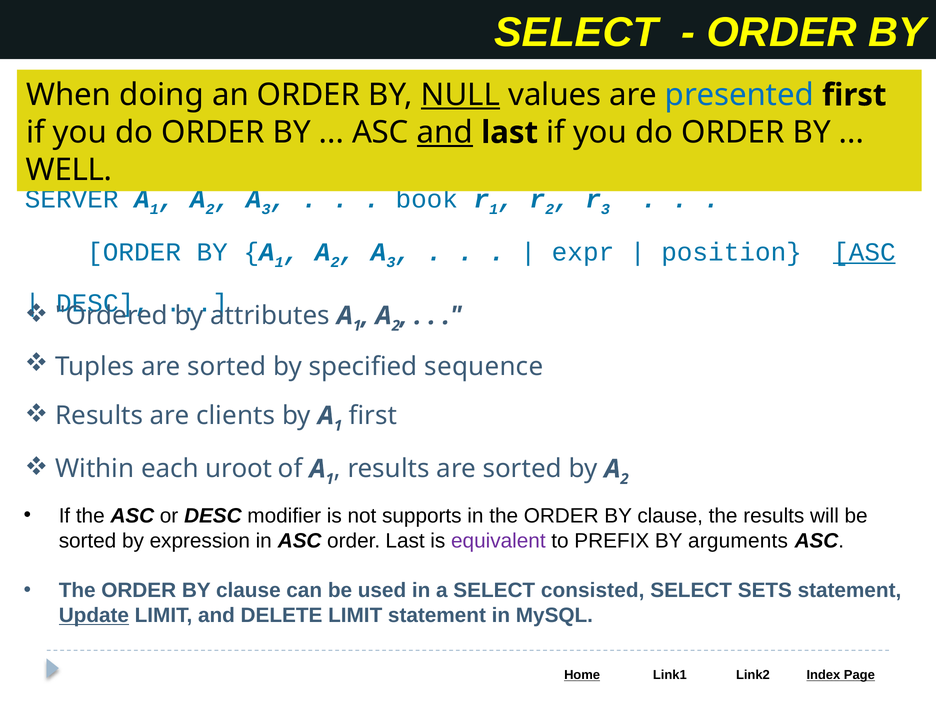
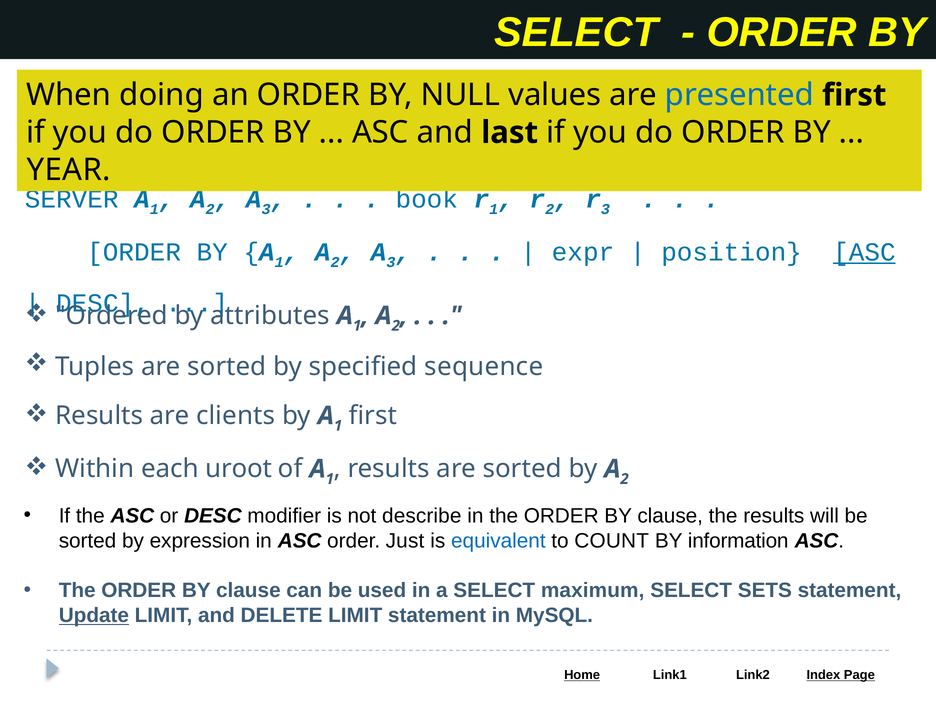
NULL underline: present -> none (461, 95)
and underline: present -> none (445, 133)
WELL: WELL -> YEAR (69, 170)
supports: supports -> describe (422, 516)
order Last: Last -> Just (405, 541)
equivalent colour: purple -> blue (498, 541)
PREFIX: PREFIX -> COUNT (612, 541)
arguments: arguments -> information (738, 541)
consisted: consisted -> maximum (593, 591)
